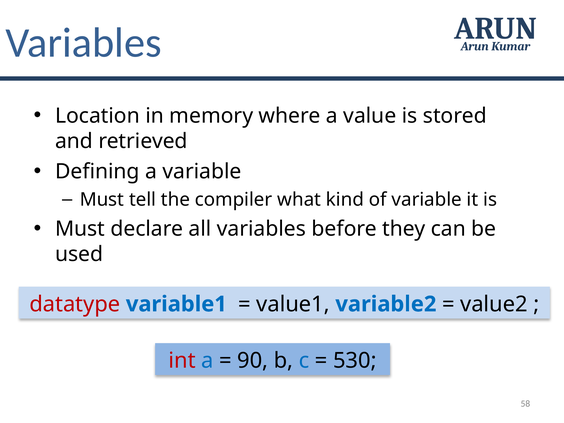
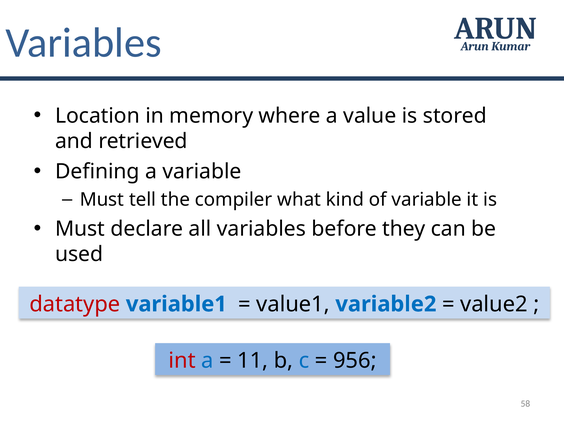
90: 90 -> 11 (253, 361)
530: 530 -> 956 (355, 361)
